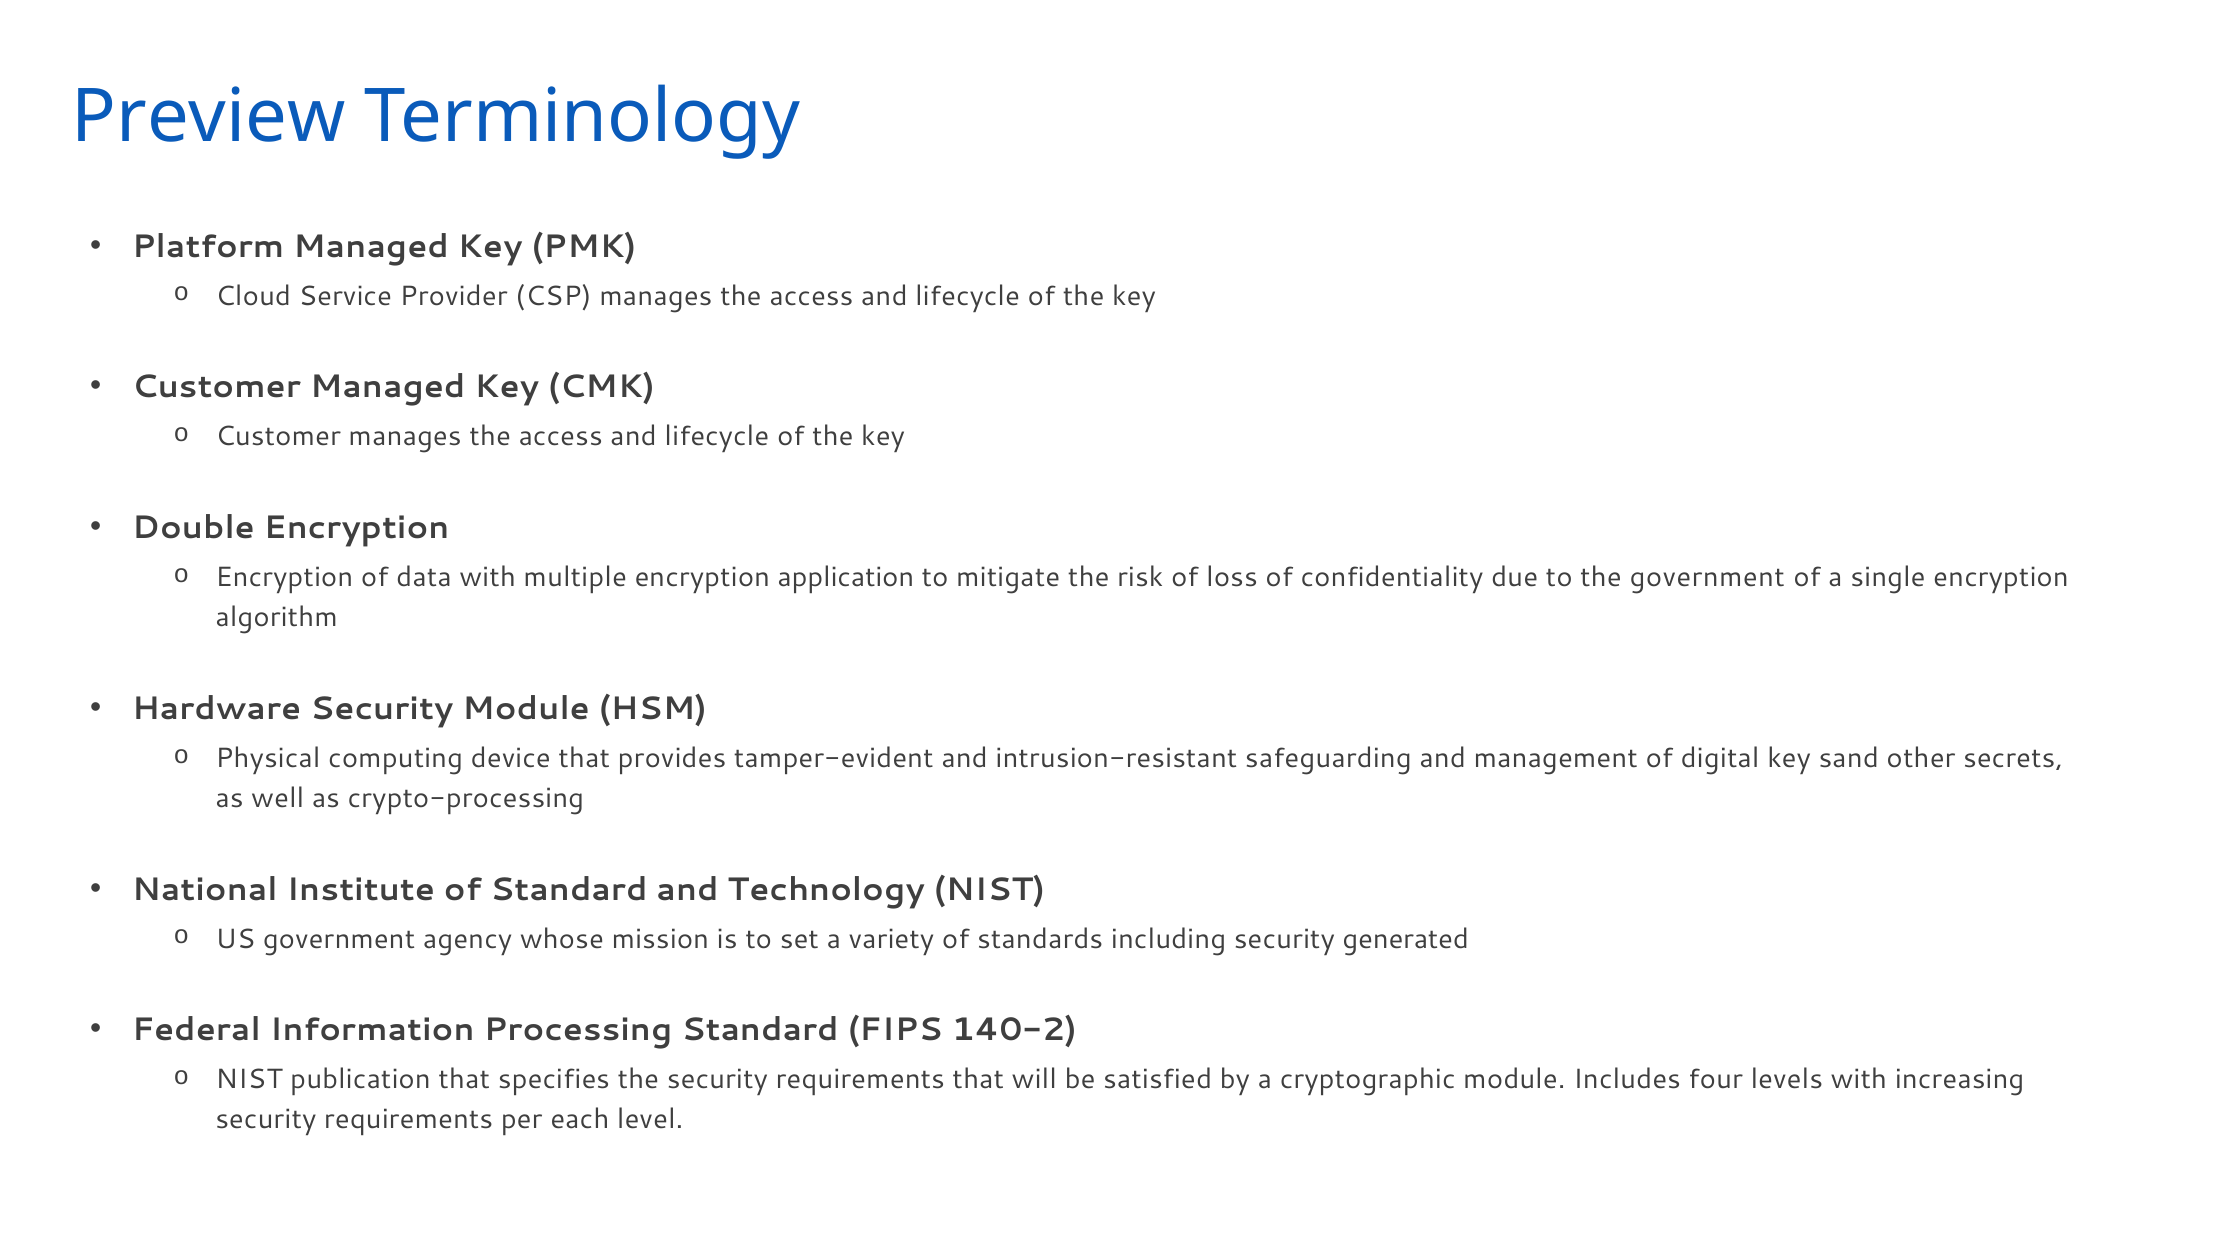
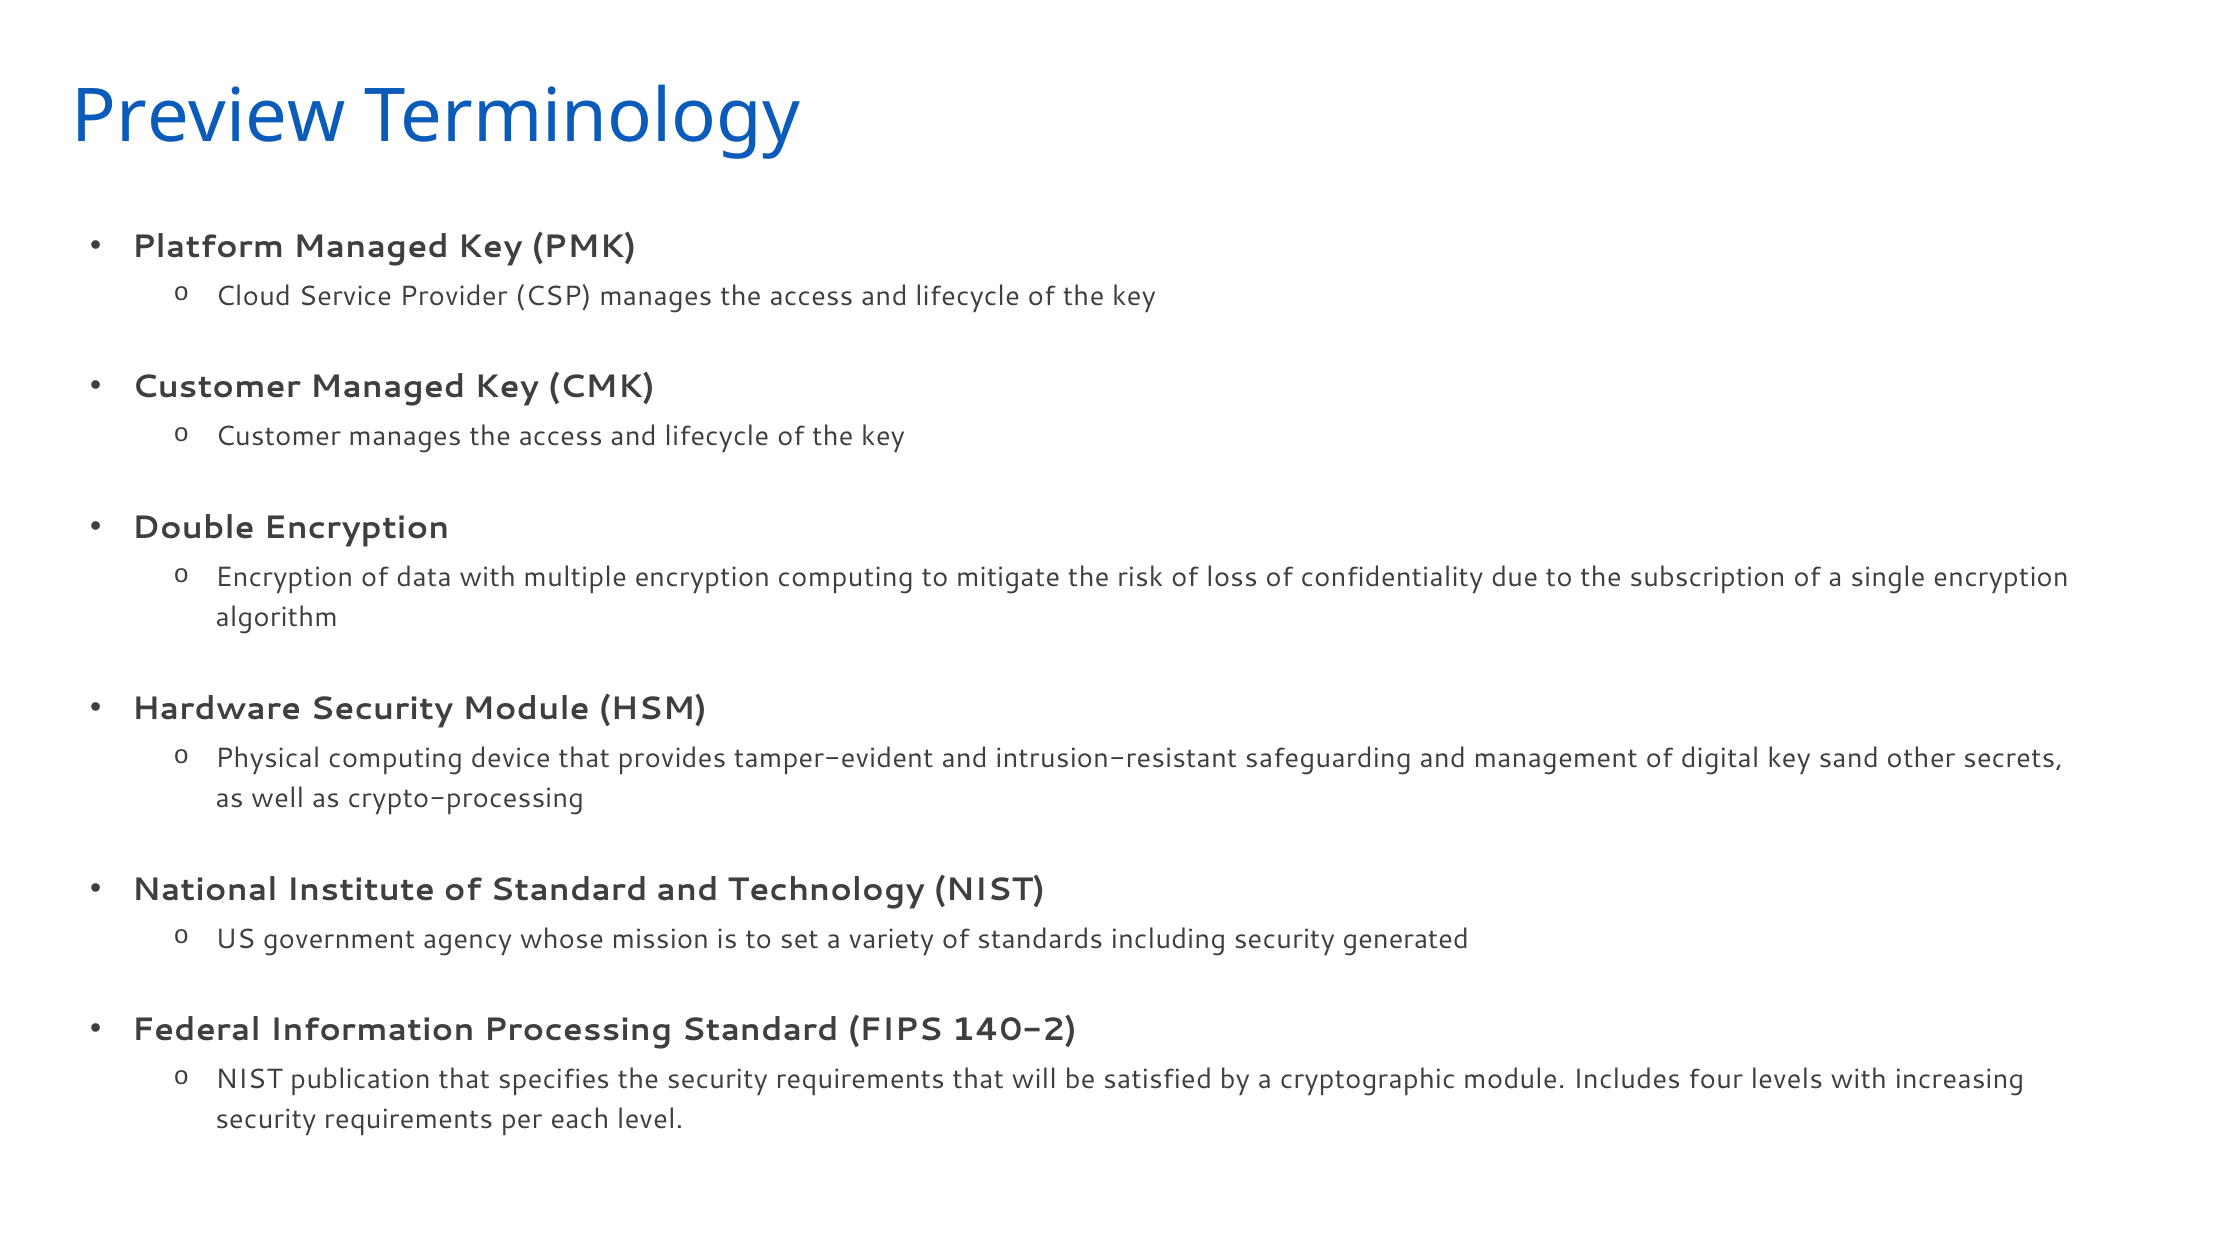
encryption application: application -> computing (846, 577)
the government: government -> subscription (1707, 577)
